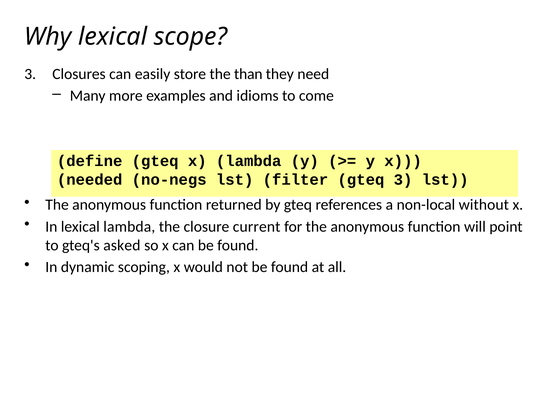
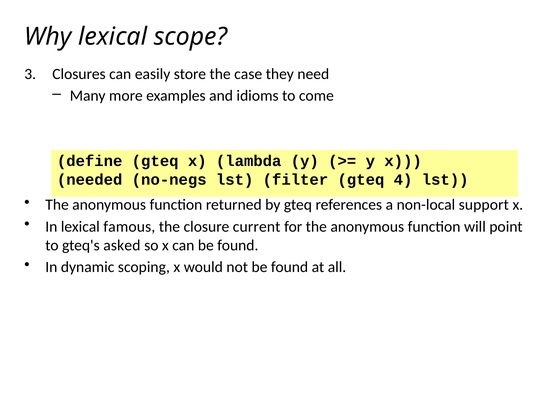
than: than -> case (248, 74)
gteq 3: 3 -> 4 (403, 180)
without: without -> support (484, 205)
lexical lambda: lambda -> famous (129, 227)
